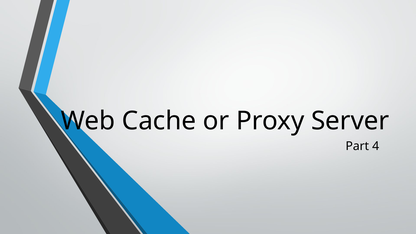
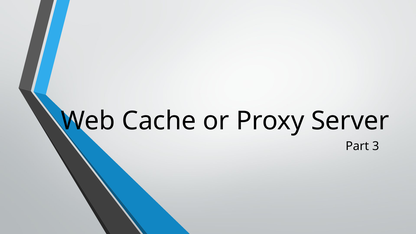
4: 4 -> 3 (376, 146)
